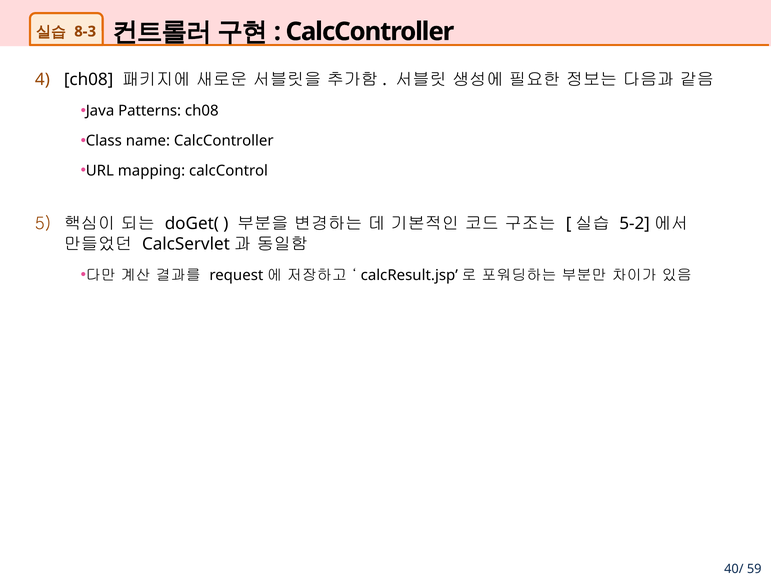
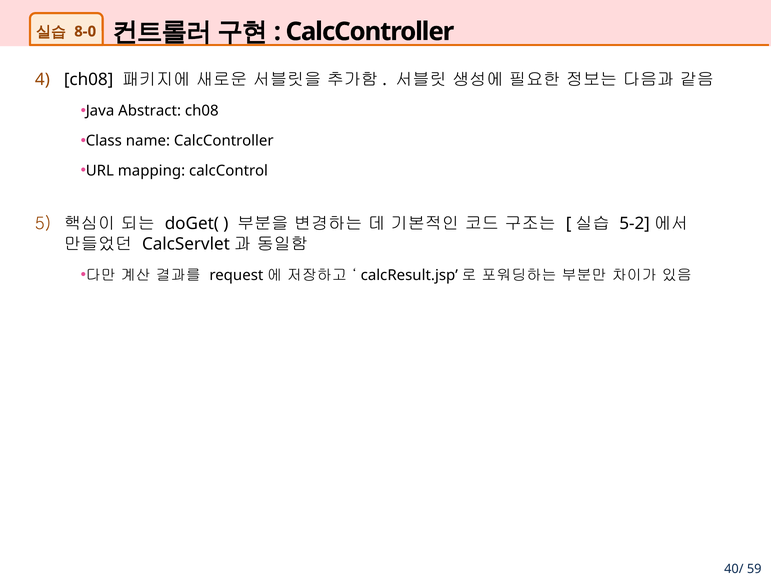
8-3: 8-3 -> 8-0 (85, 32)
Patterns: Patterns -> Abstract (150, 111)
